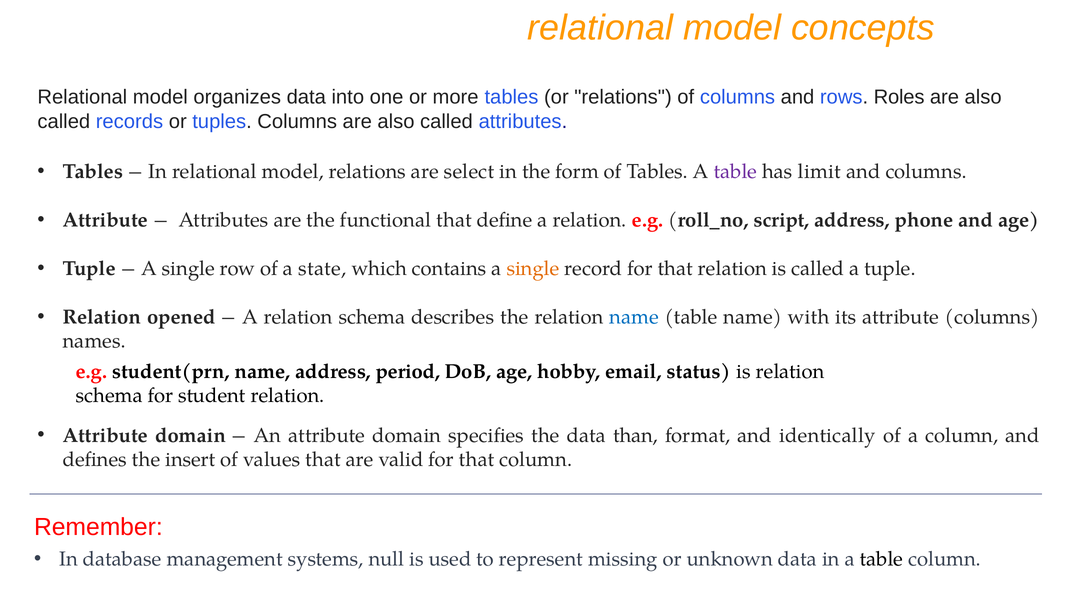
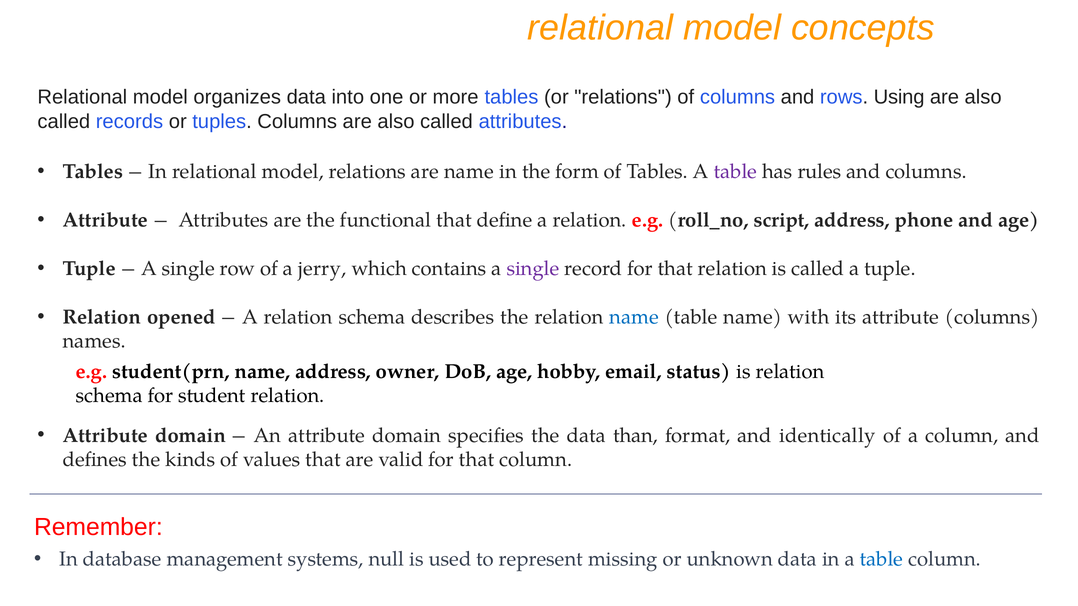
Roles: Roles -> Using (899, 97)
are select: select -> name (469, 172)
limit: limit -> rules (819, 172)
state: state -> jerry (322, 269)
single colour: orange -> purple (533, 269)
period: period -> owner (408, 372)
insert: insert -> kinds (190, 460)
table colour: black -> blue (881, 559)
